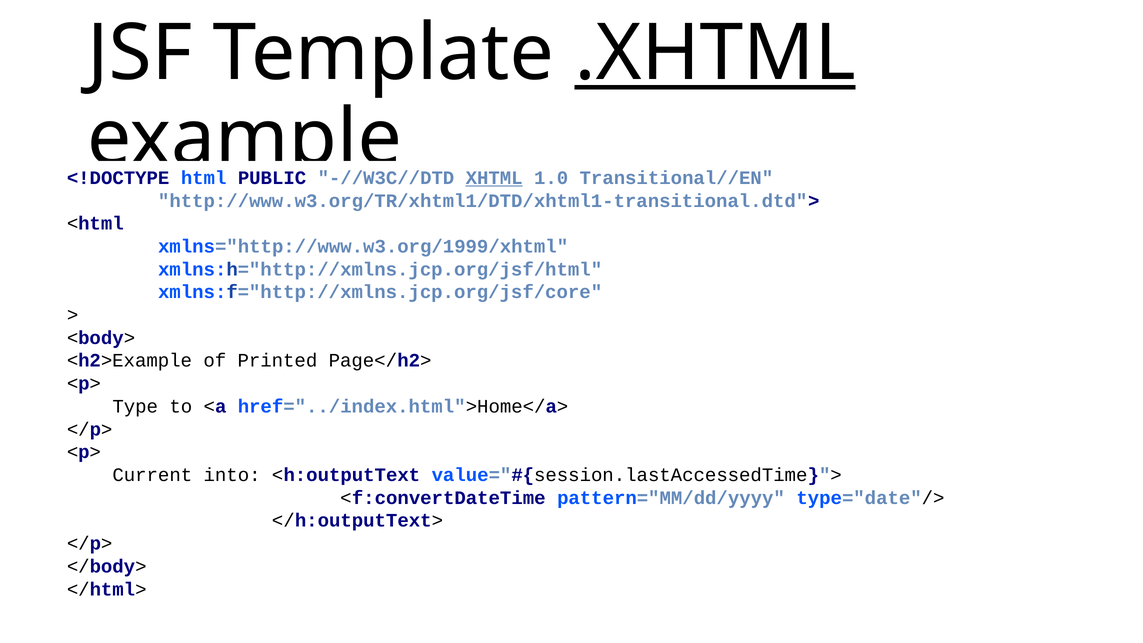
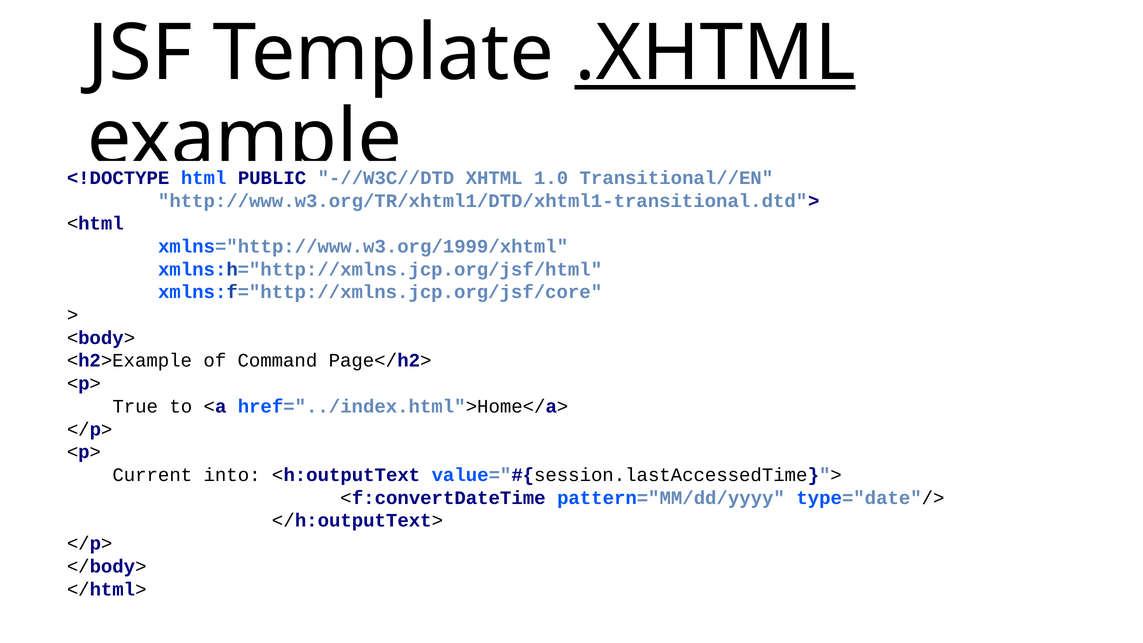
XHTML underline: present -> none (494, 178)
Printed: Printed -> Command (277, 361)
Type: Type -> True (135, 406)
